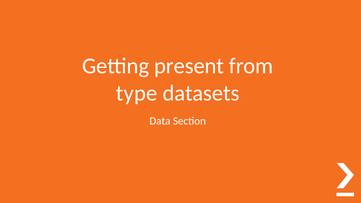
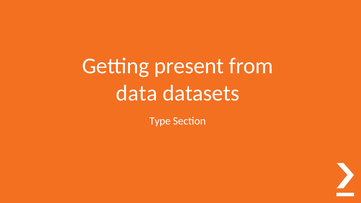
type: type -> data (137, 93)
Data: Data -> Type (160, 121)
